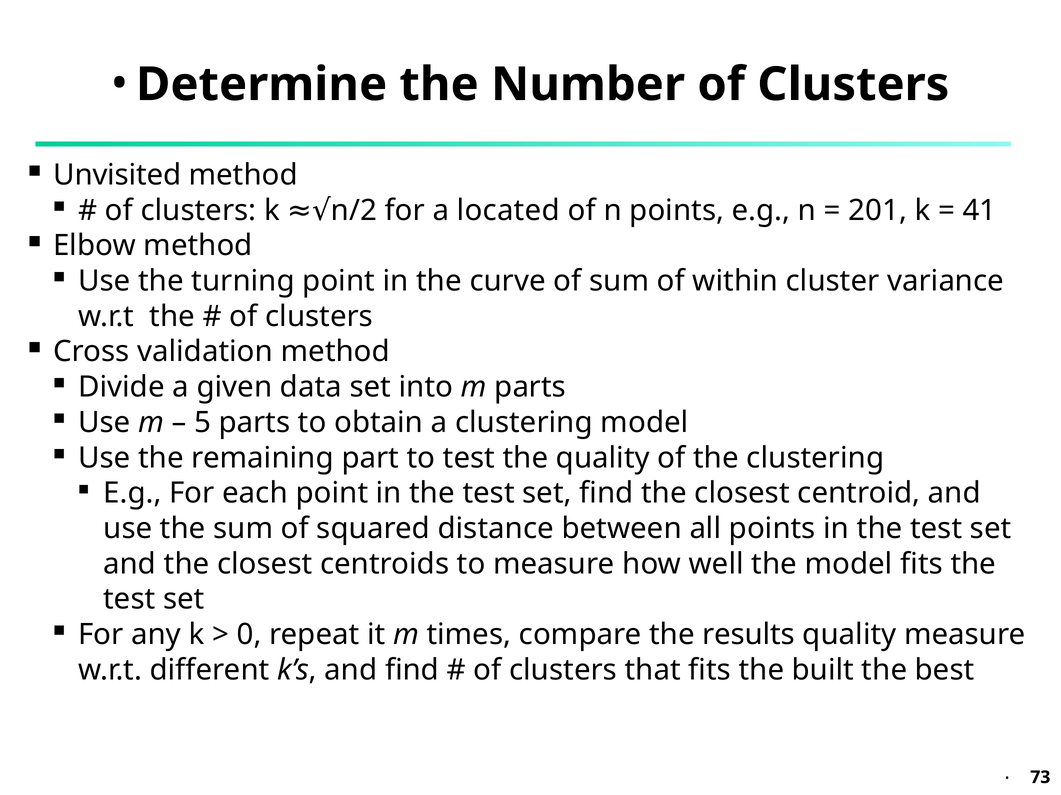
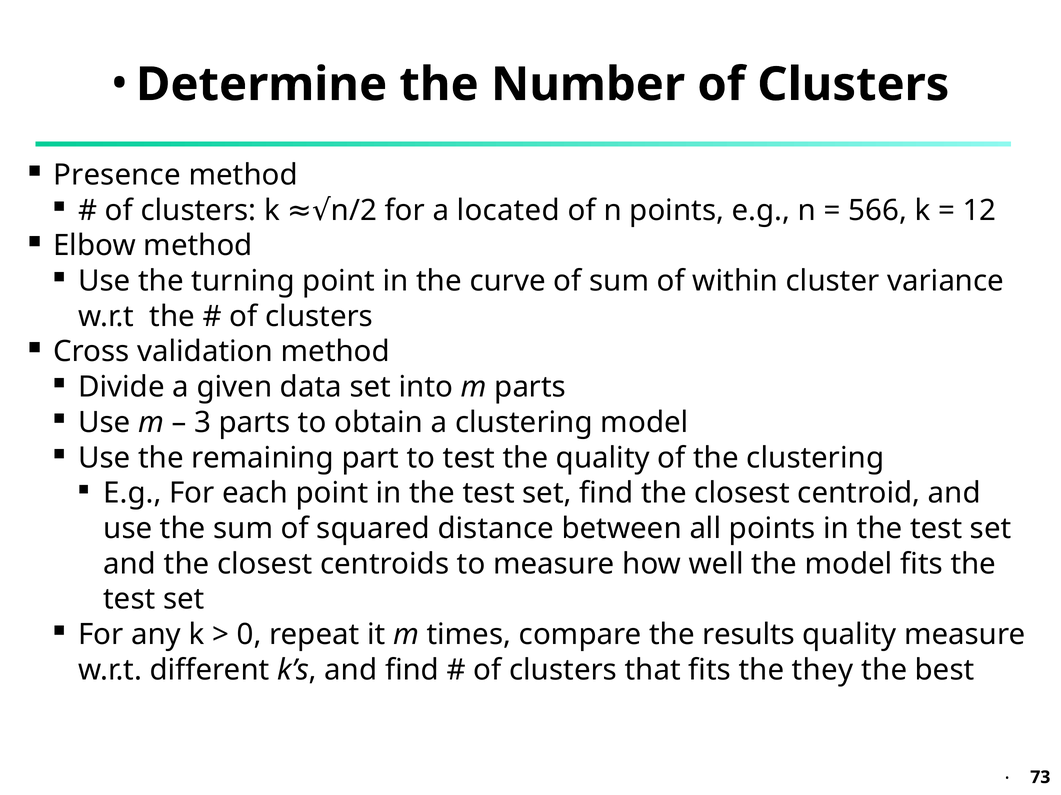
Unvisited: Unvisited -> Presence (117, 175)
201: 201 -> 566 (878, 211)
41: 41 -> 12 (979, 211)
5: 5 -> 3 (202, 423)
built: built -> they (823, 671)
